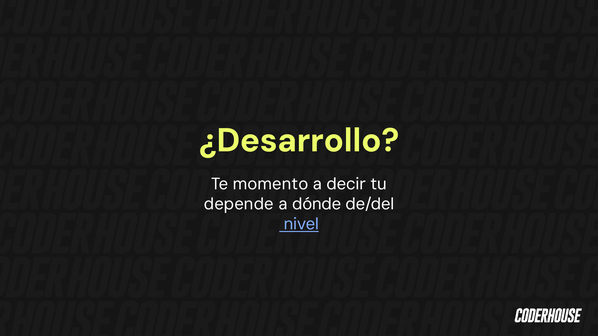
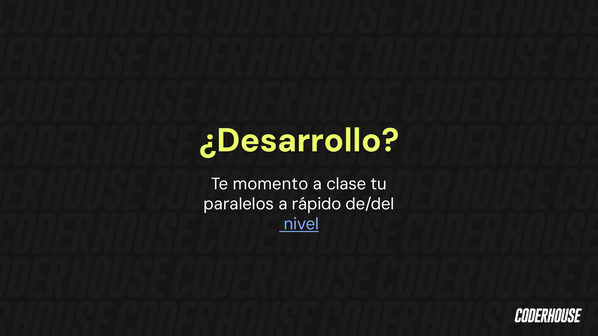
decir: decir -> clase (346, 184)
depende: depende -> paralelos (239, 204)
dónde: dónde -> rápido (317, 204)
